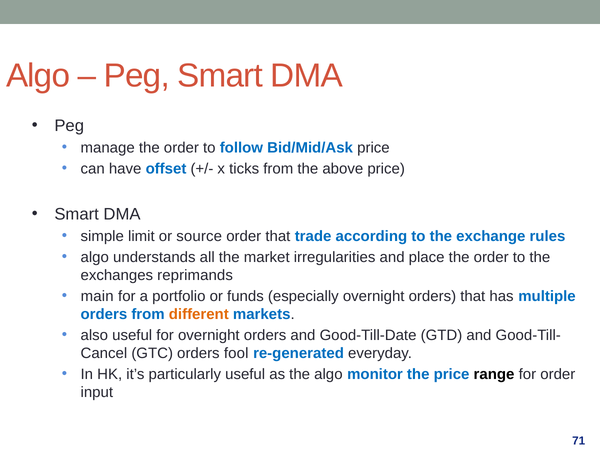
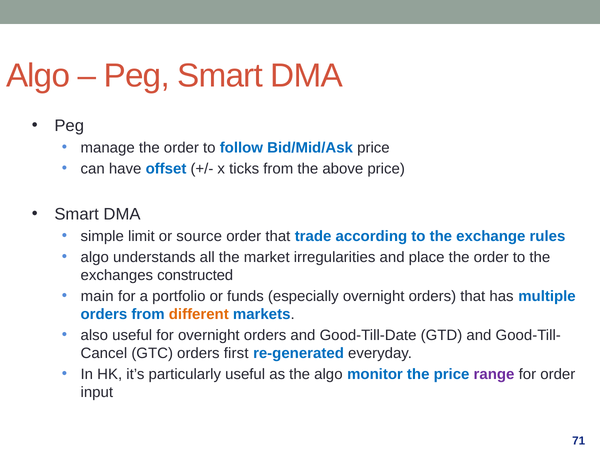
reprimands: reprimands -> constructed (195, 275)
fool: fool -> first (236, 353)
range colour: black -> purple (494, 374)
